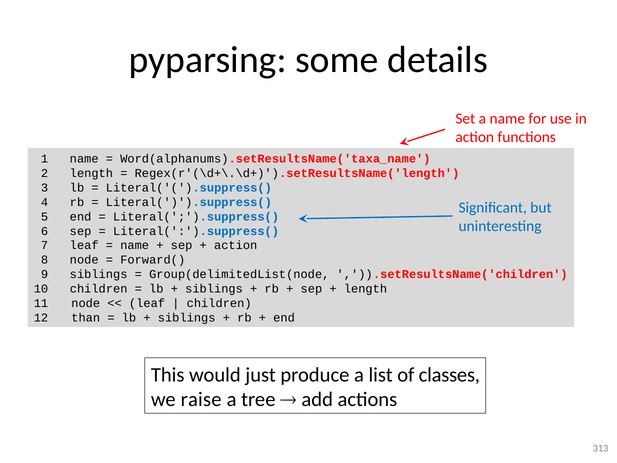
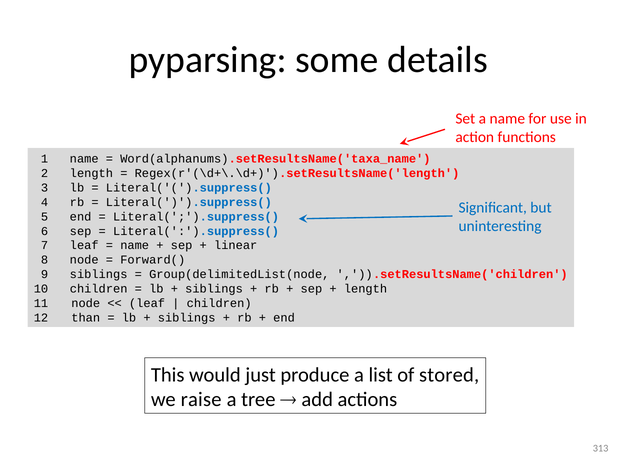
action: action -> linear (236, 245)
classes: classes -> stored (449, 375)
